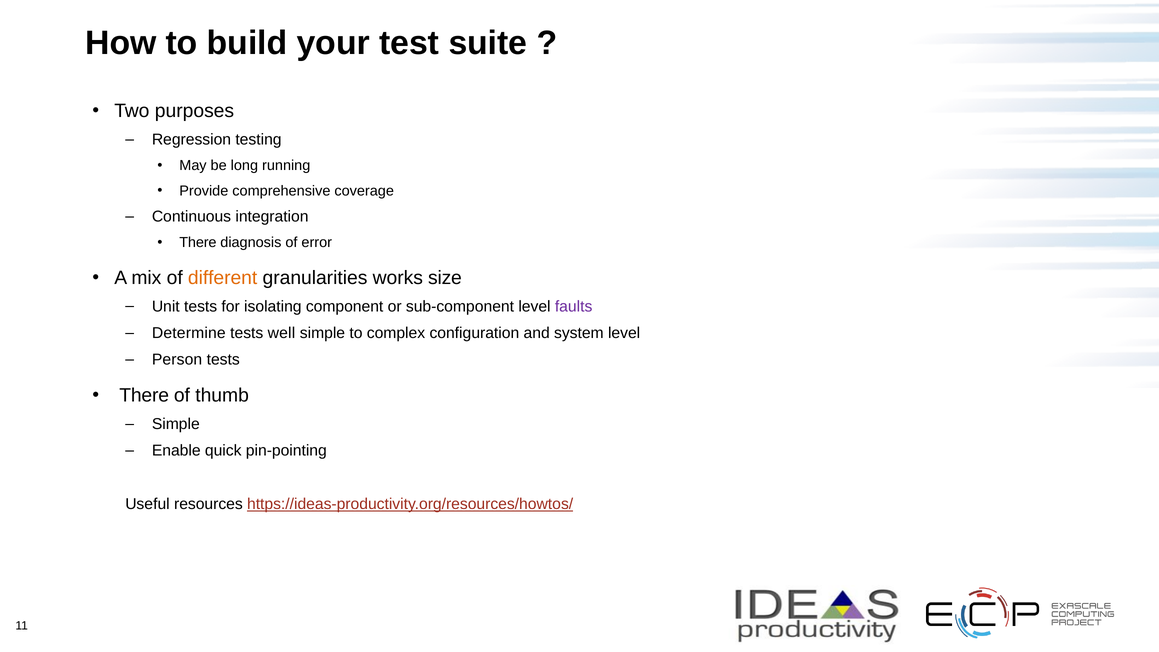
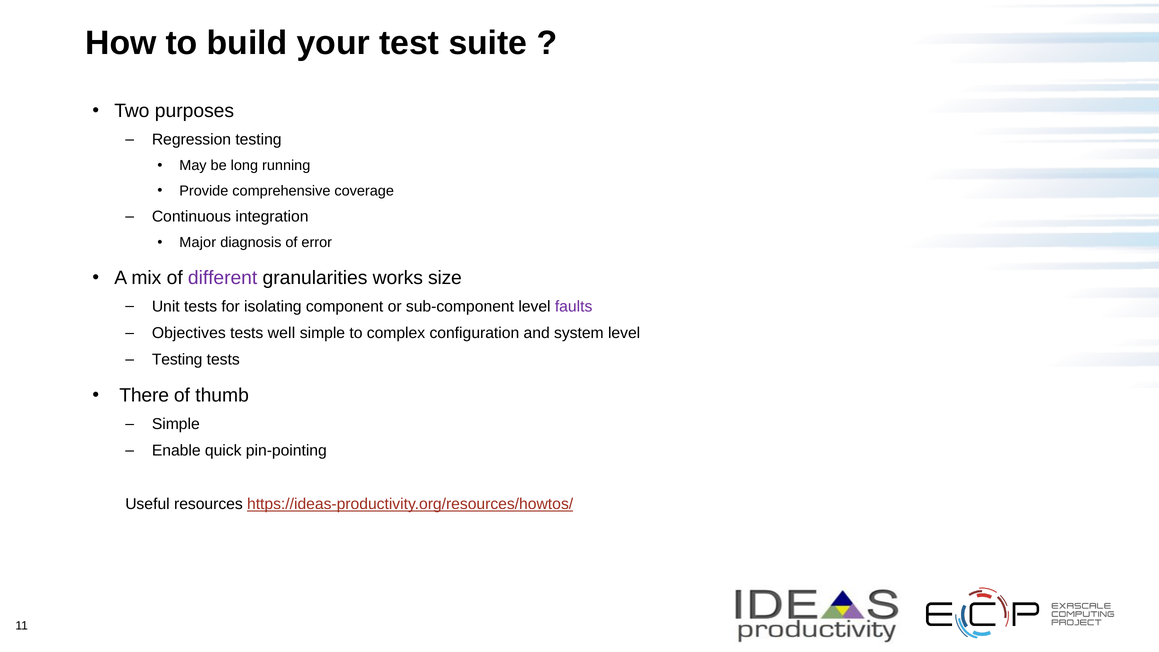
There: There -> Major (198, 243)
different colour: orange -> purple (223, 278)
Determine: Determine -> Objectives (189, 333)
Person: Person -> Testing (177, 360)
